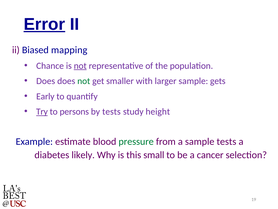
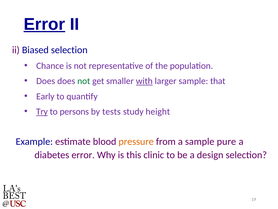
Biased mapping: mapping -> selection (69, 50)
not underline: present -> none (80, 66)
with underline: none -> present (144, 81)
gets: gets -> that (218, 81)
pressure colour: green -> orange (136, 141)
sample tests: tests -> pure (226, 141)
diabetes likely: likely -> error (83, 155)
small: small -> clinic (154, 155)
cancer: cancer -> design (210, 155)
